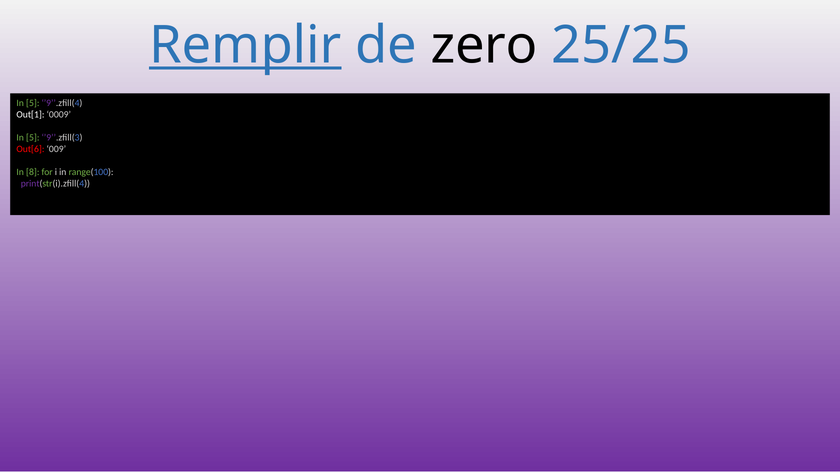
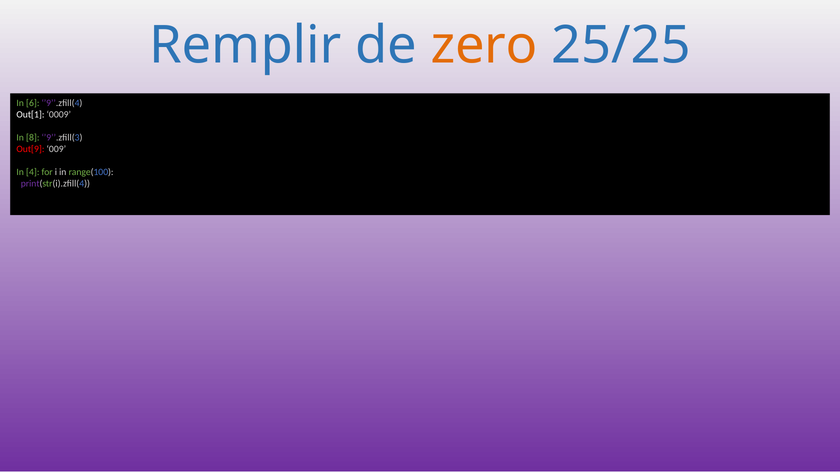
Remplir underline: present -> none (245, 45)
zero colour: black -> orange (484, 45)
5: 5 -> 6 (33, 103)
5: 5 -> 8 (33, 138)
Out[6: Out[6 -> Out[9 (30, 149)
8: 8 -> 4 (33, 172)
